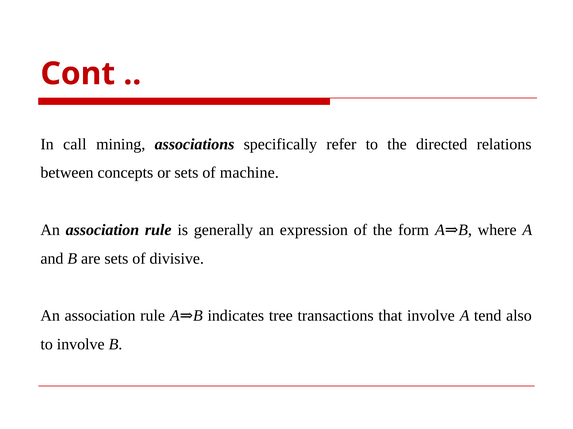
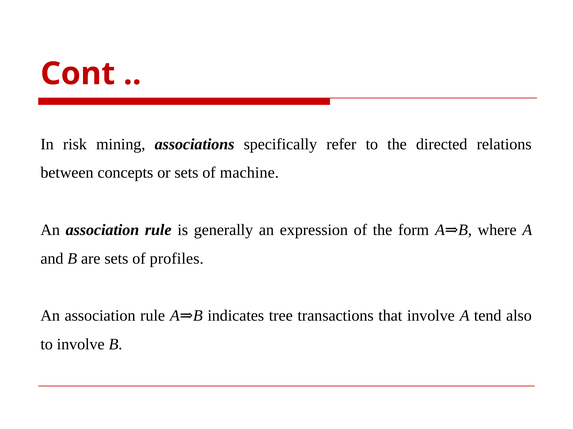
call: call -> risk (75, 144)
divisive: divisive -> profiles (177, 259)
